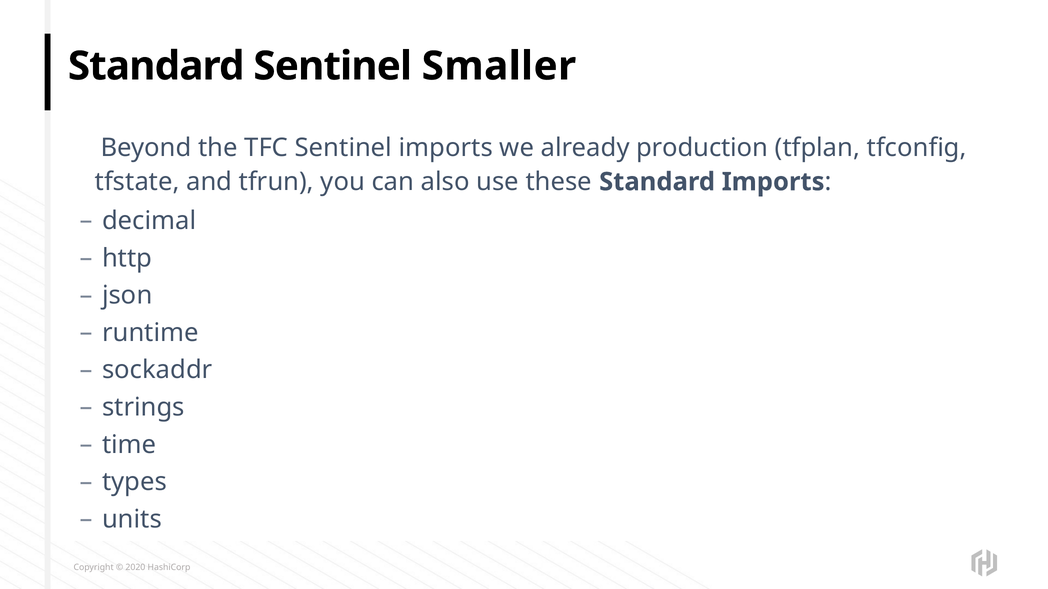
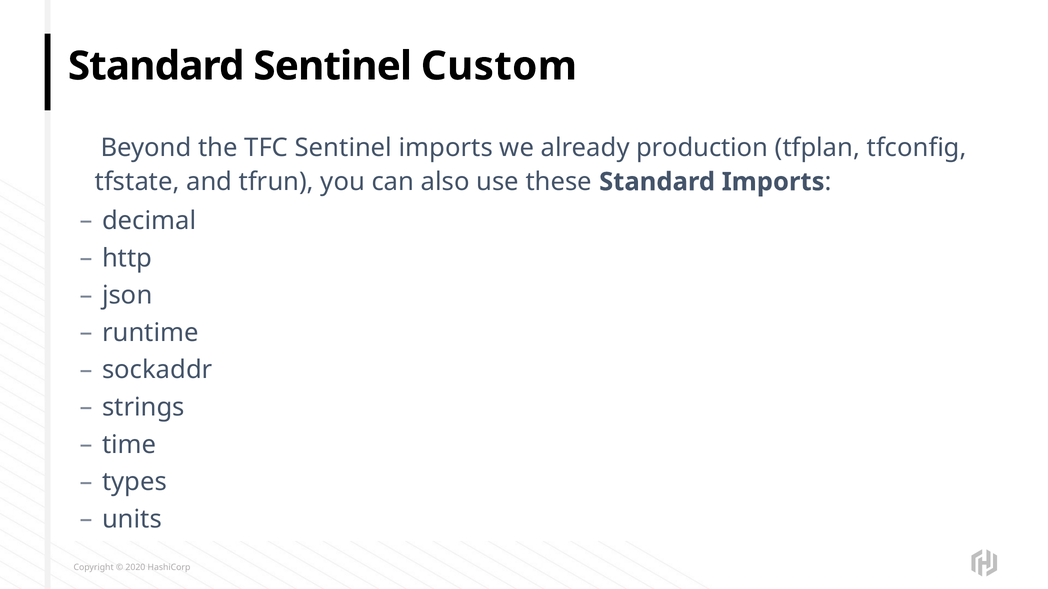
Smaller: Smaller -> Custom (499, 66)
